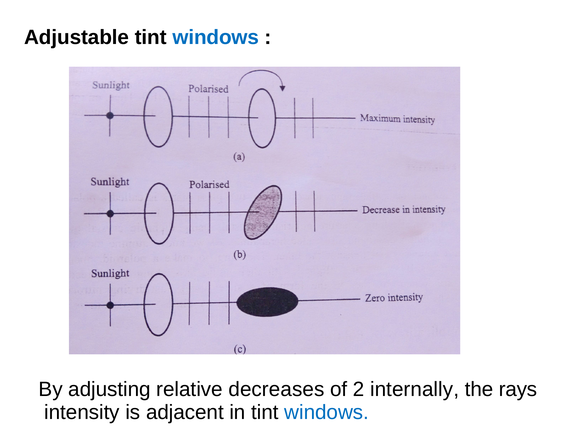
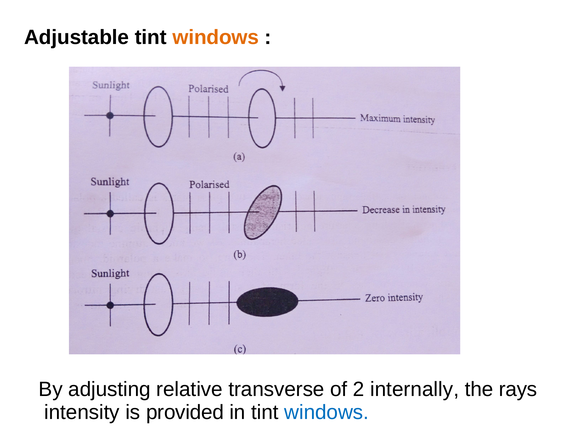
windows colour: blue -> orange (216, 37)
decreases: decreases -> transverse (276, 389)
adjacent: adjacent -> provided (185, 413)
